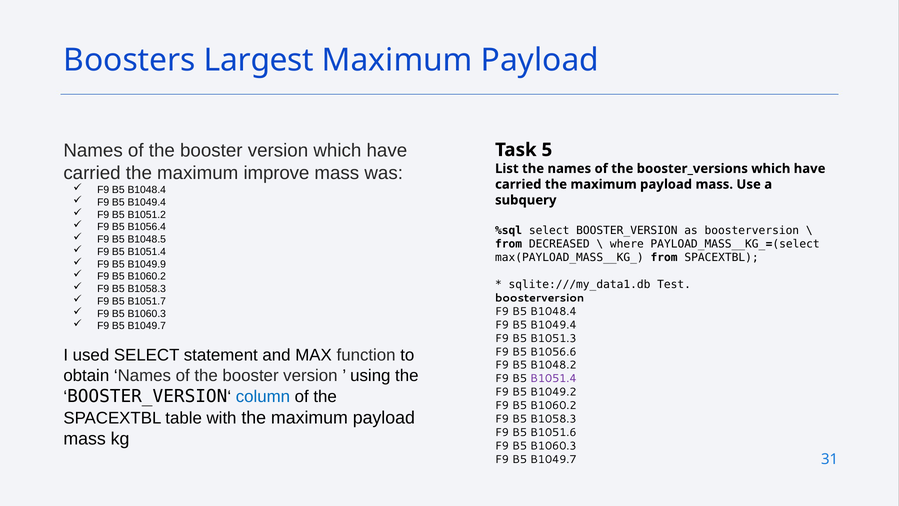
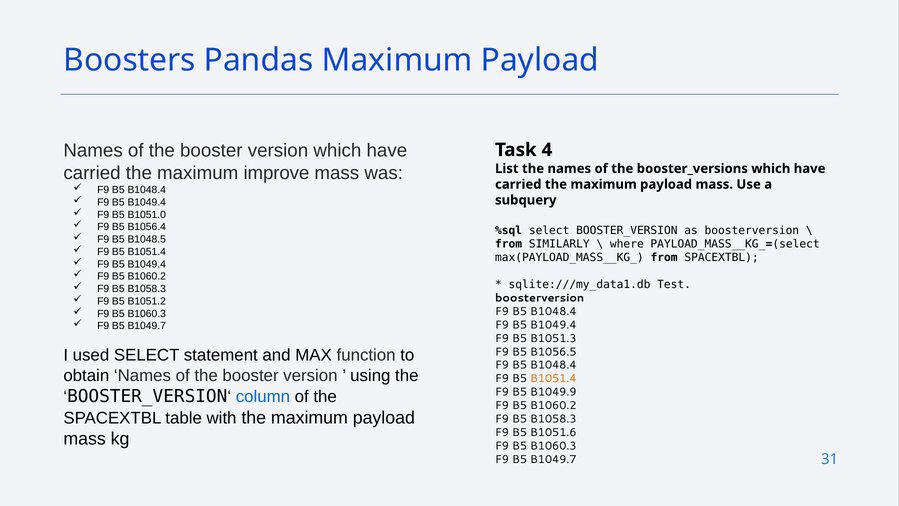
Largest: Largest -> Pandas (259, 60)
5: 5 -> 4 (547, 150)
B1051.2: B1051.2 -> B1051.0 (147, 215)
DECREASED: DECREASED -> SIMILARLY (559, 244)
B1049.9: B1049.9 -> B1049.4 (147, 264)
B1051.7: B1051.7 -> B1051.2 (147, 301)
B1056.6: B1056.6 -> B1056.5 (553, 352)
B1048.2: B1048.2 -> B1048.4 (553, 365)
B1051.4 colour: purple -> orange (553, 379)
B1049.2: B1049.2 -> B1049.9 (553, 392)
